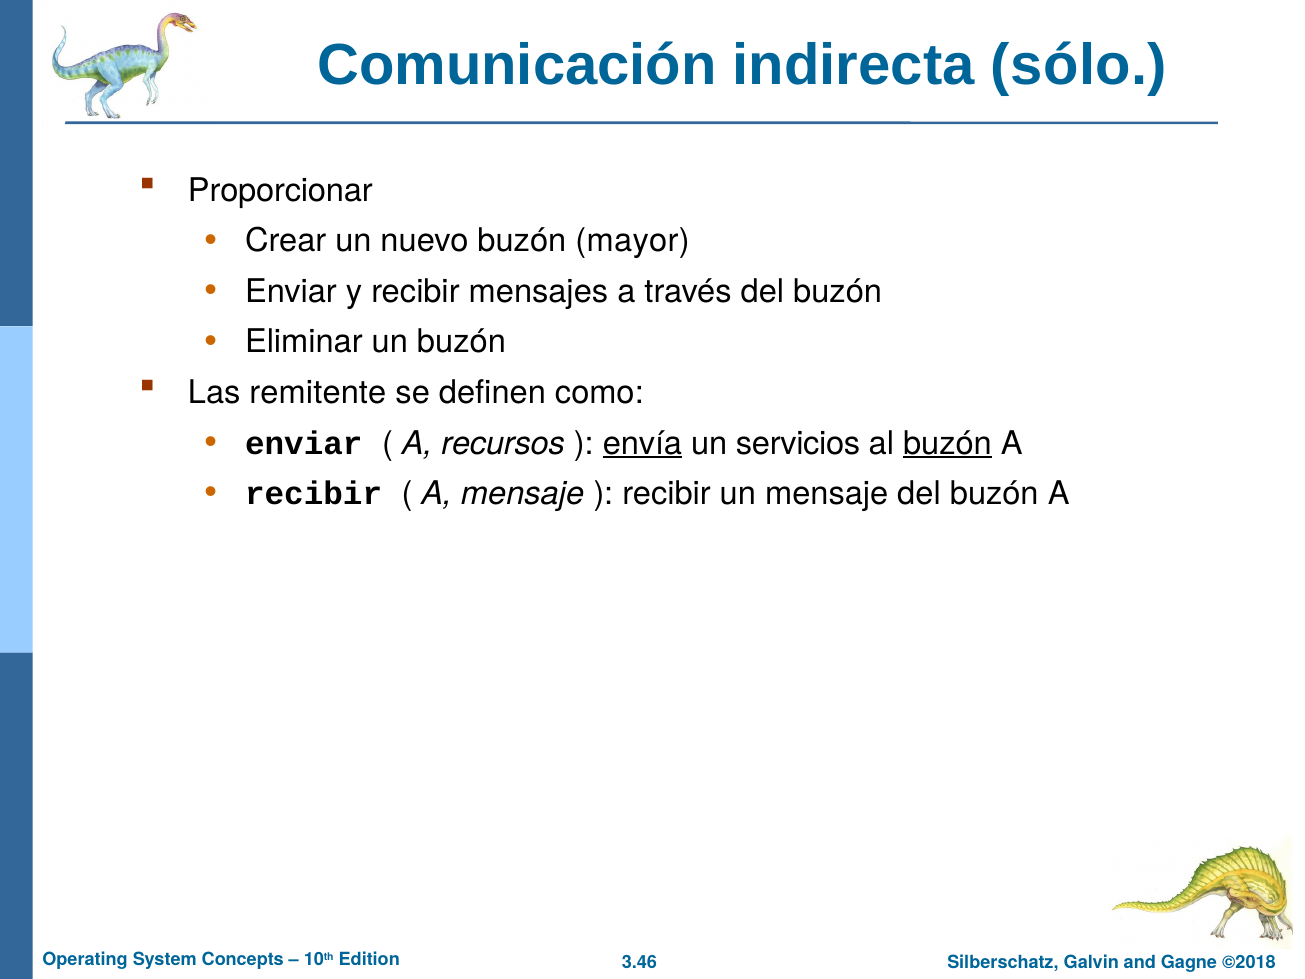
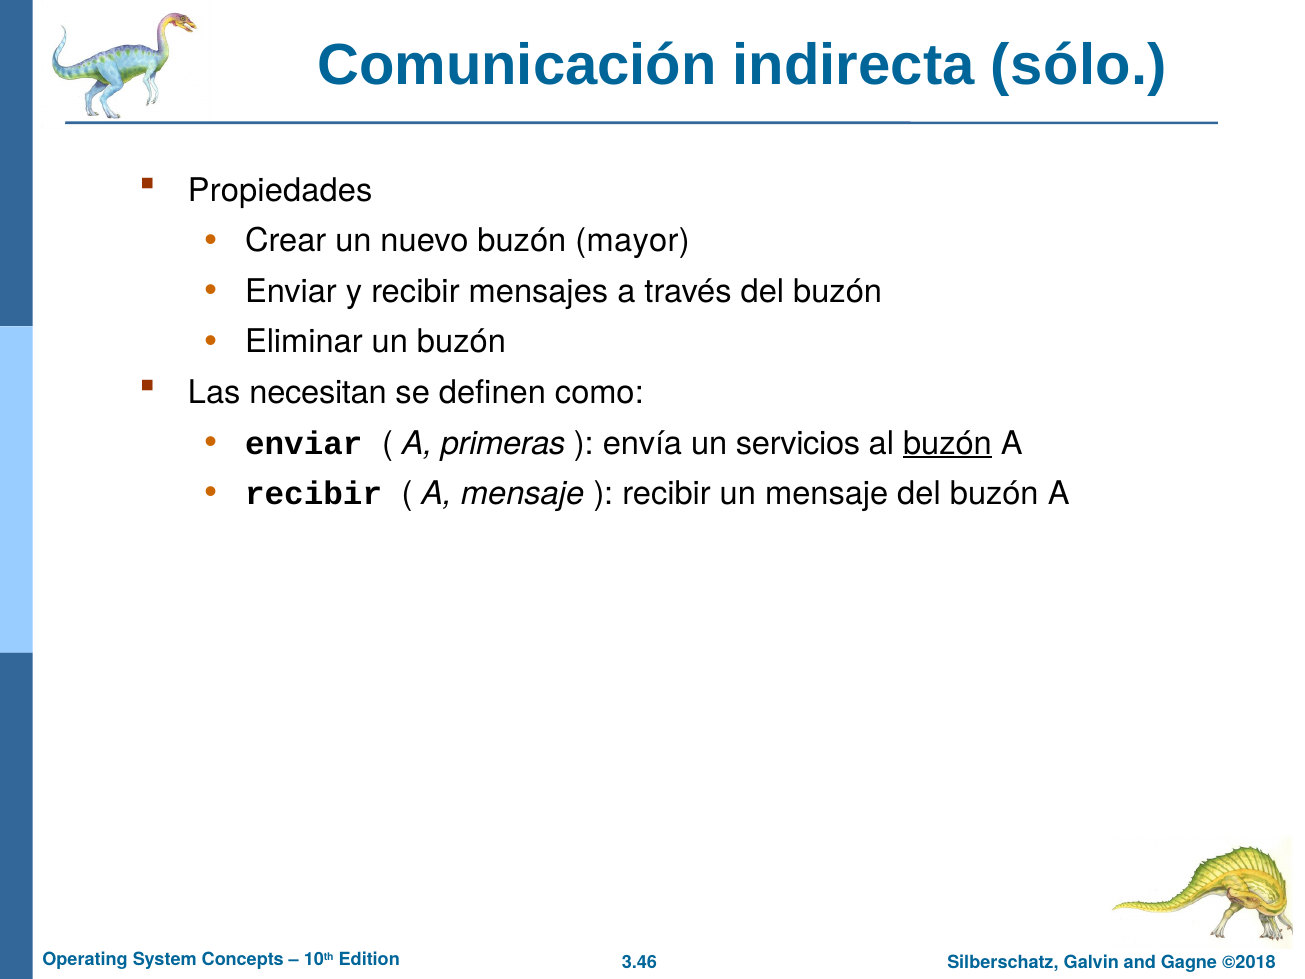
Proporcionar: Proporcionar -> Propiedades (280, 190)
remitente: remitente -> necesitan (318, 393)
recursos: recursos -> primeras (503, 443)
envía underline: present -> none (642, 443)
